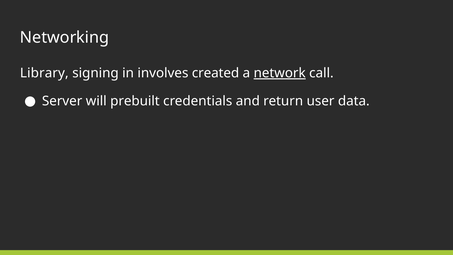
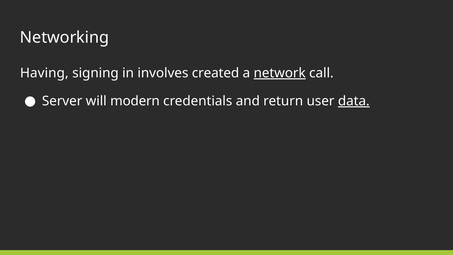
Library: Library -> Having (44, 73)
prebuilt: prebuilt -> modern (135, 101)
data underline: none -> present (354, 101)
